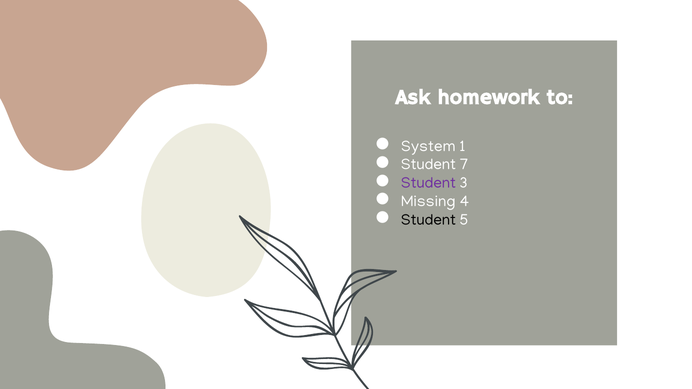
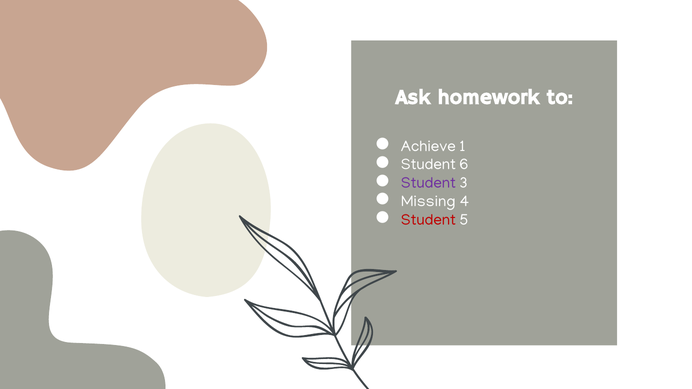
System: System -> Achieve (428, 146)
7: 7 -> 6 (464, 165)
Student colour: black -> red (428, 220)
